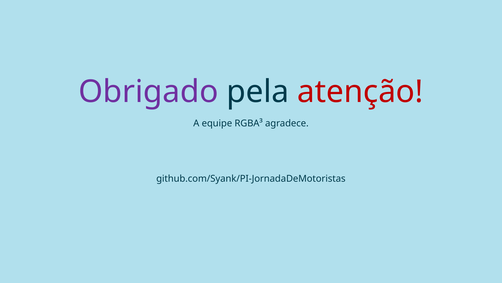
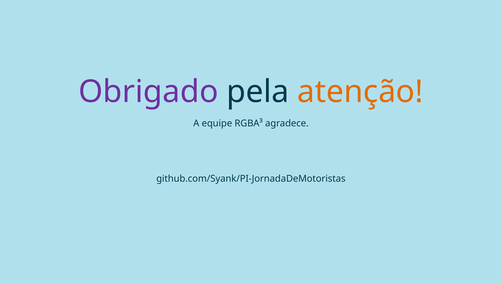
atenção colour: red -> orange (360, 92)
